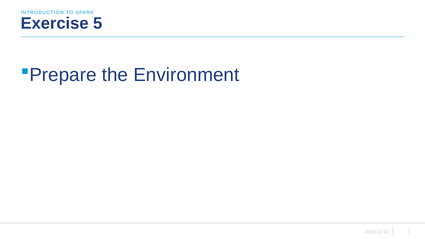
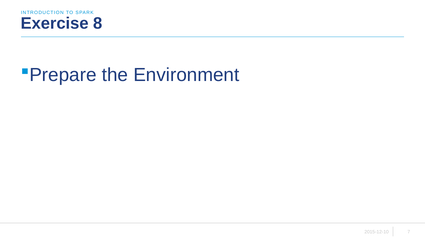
5: 5 -> 8 (98, 23)
